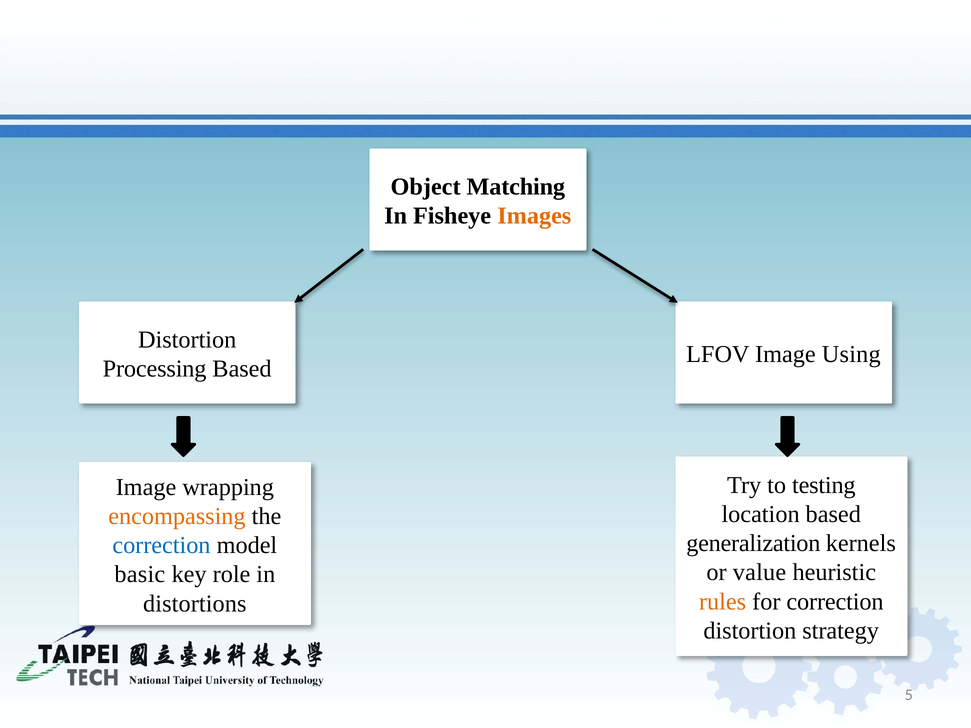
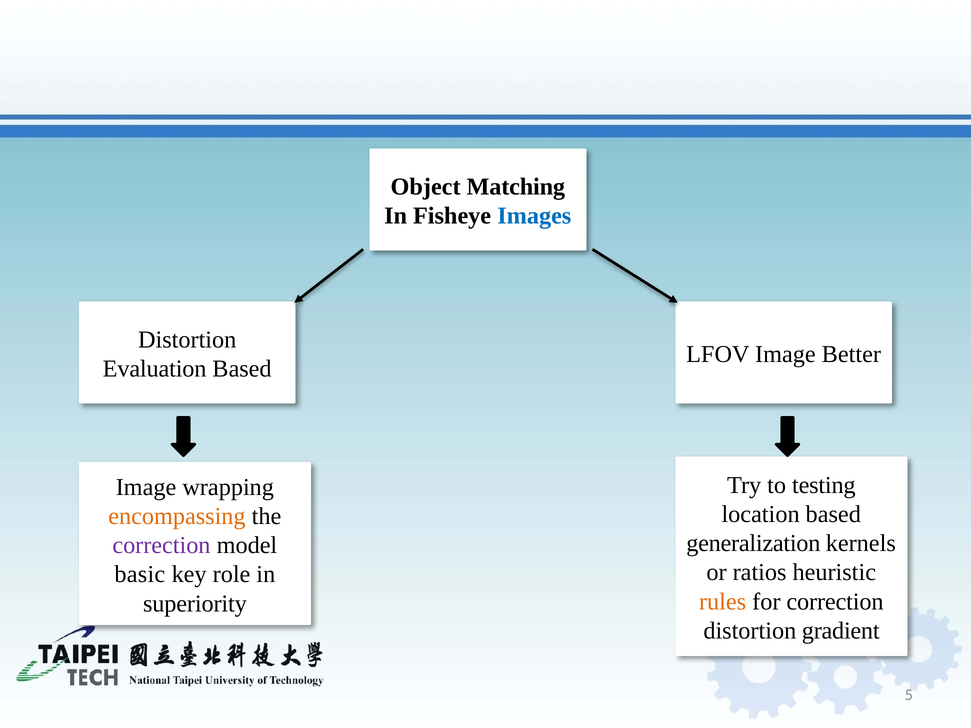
Images colour: orange -> blue (534, 216)
Using: Using -> Better (851, 354)
Processing: Processing -> Evaluation (155, 369)
correction colour: blue -> purple (161, 545)
value: value -> ratios (760, 573)
distortions: distortions -> superiority (195, 604)
strategy: strategy -> gradient (841, 631)
